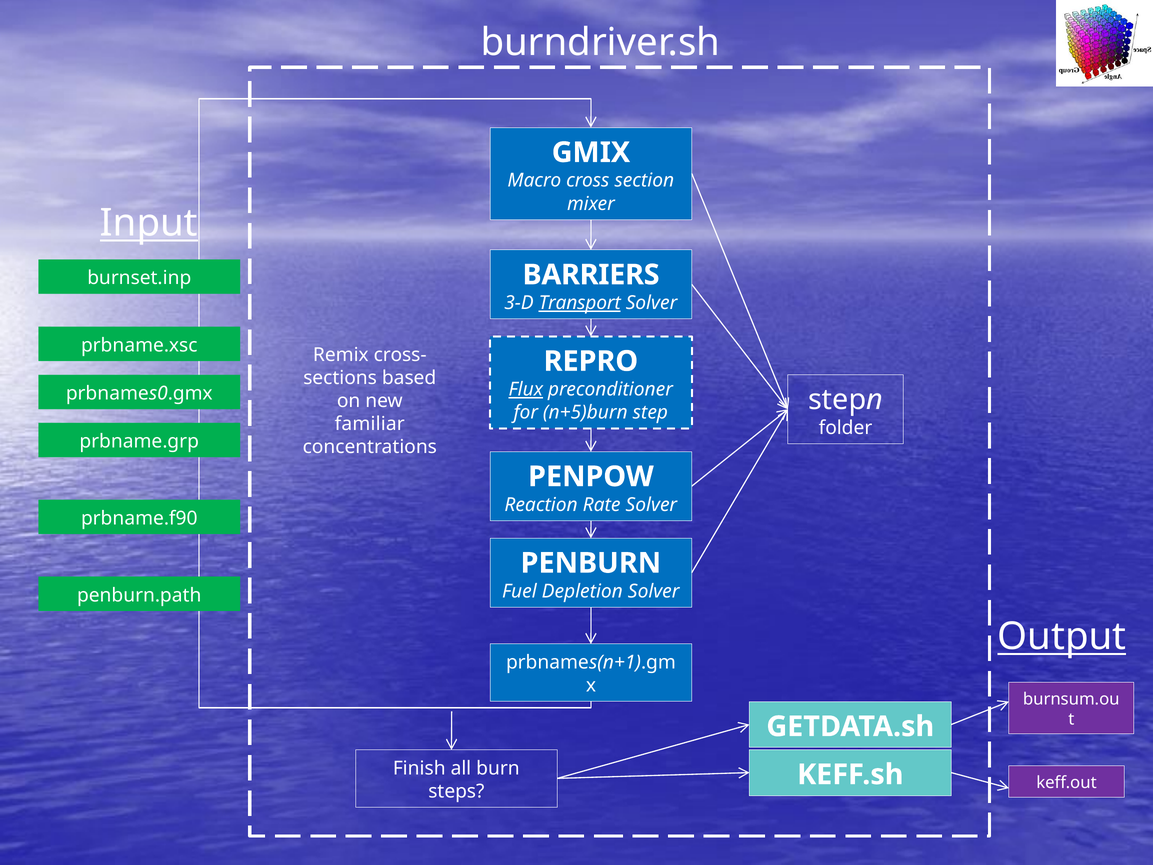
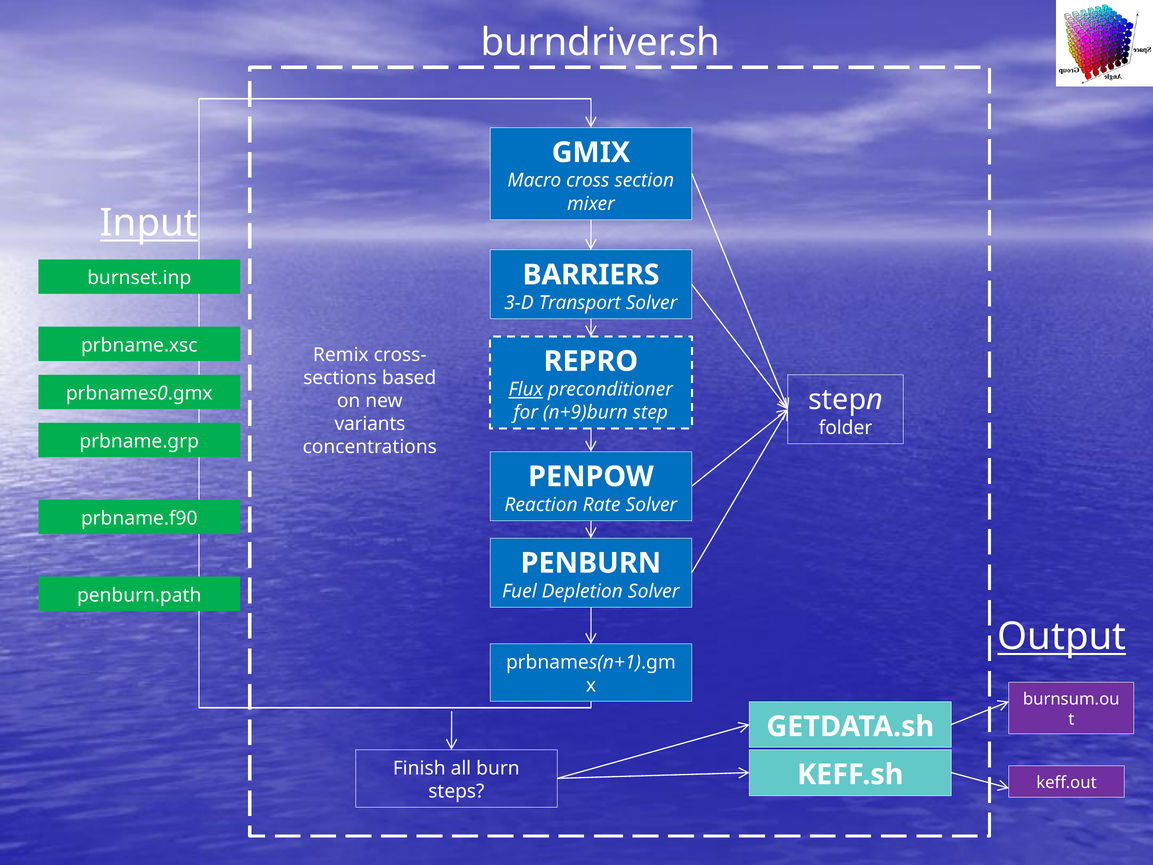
Transport underline: present -> none (580, 303)
n+5)burn: n+5)burn -> n+9)burn (585, 412)
familiar: familiar -> variants (370, 424)
